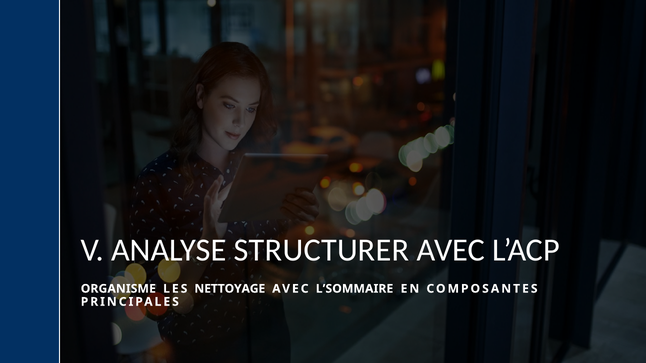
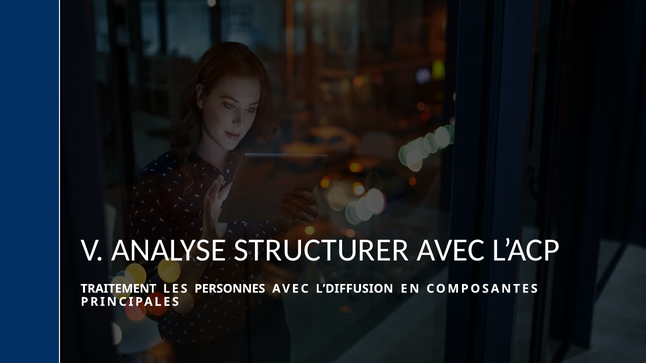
ORGANISME: ORGANISME -> TRAITEMENT (118, 289)
NETTOYAGE: NETTOYAGE -> PERSONNES (230, 289)
L’SOMMAIRE: L’SOMMAIRE -> L’DIFFUSION (355, 289)
